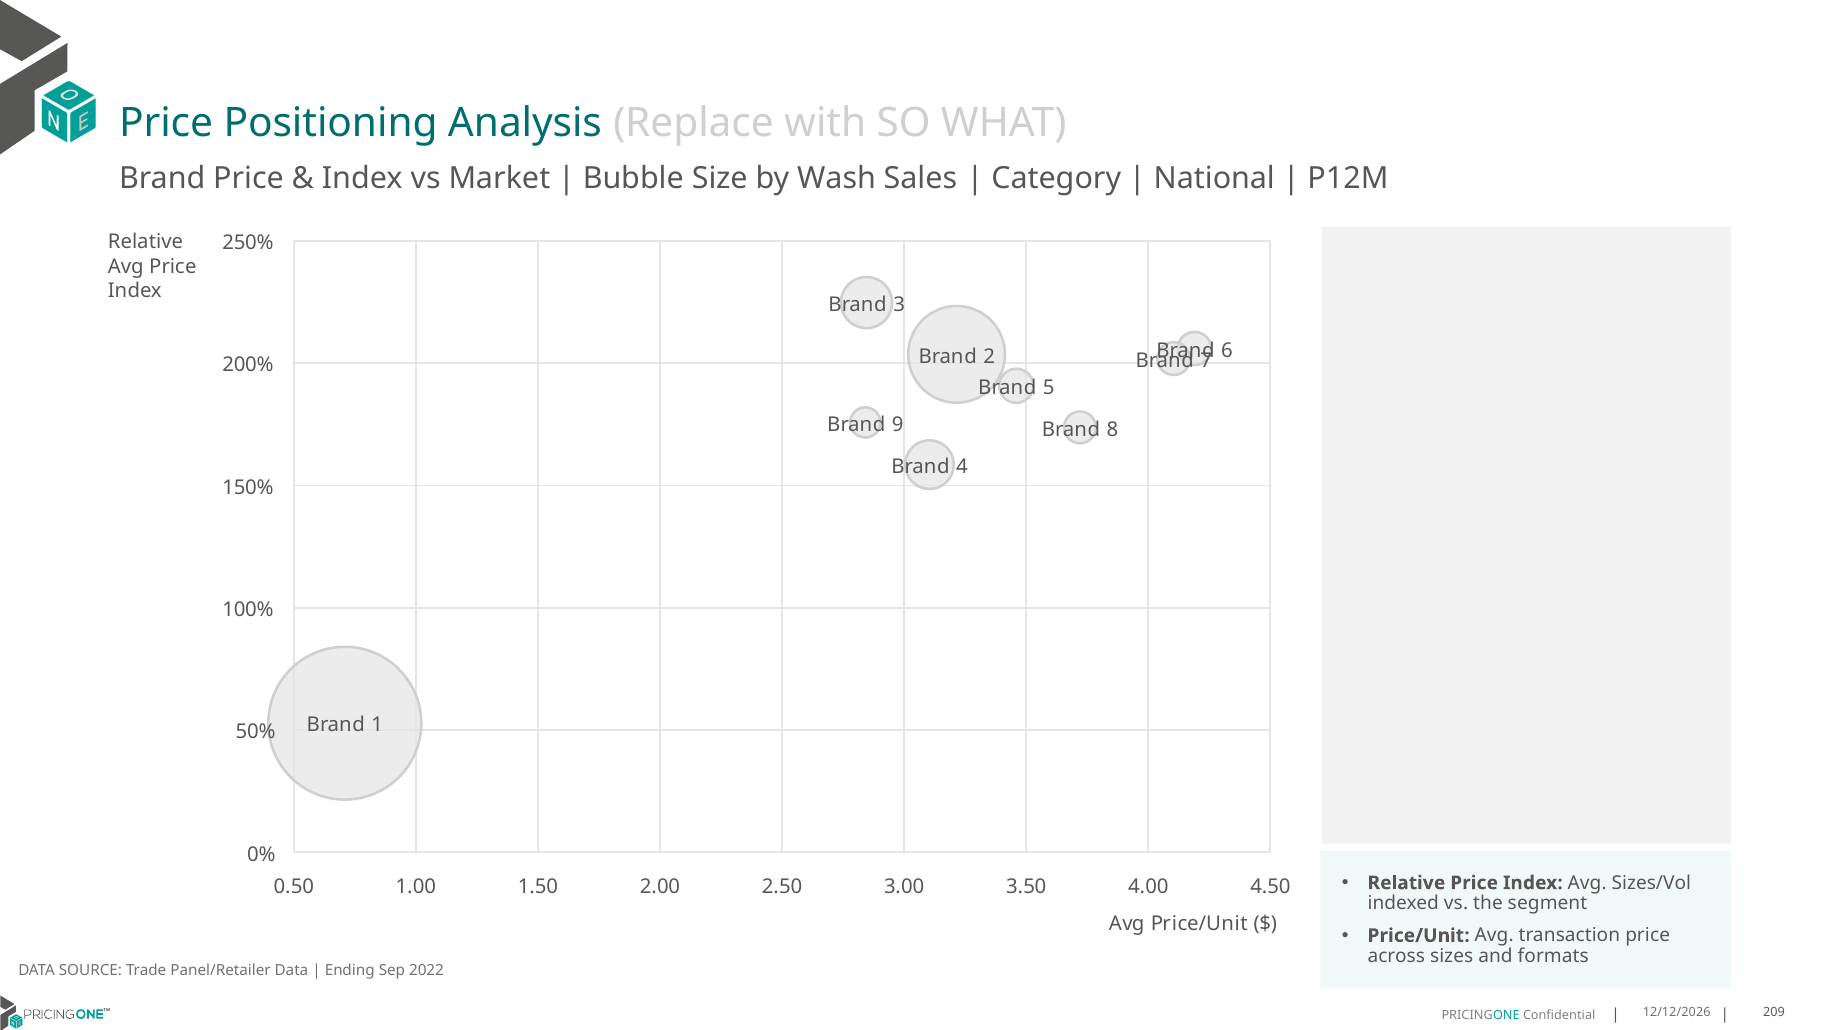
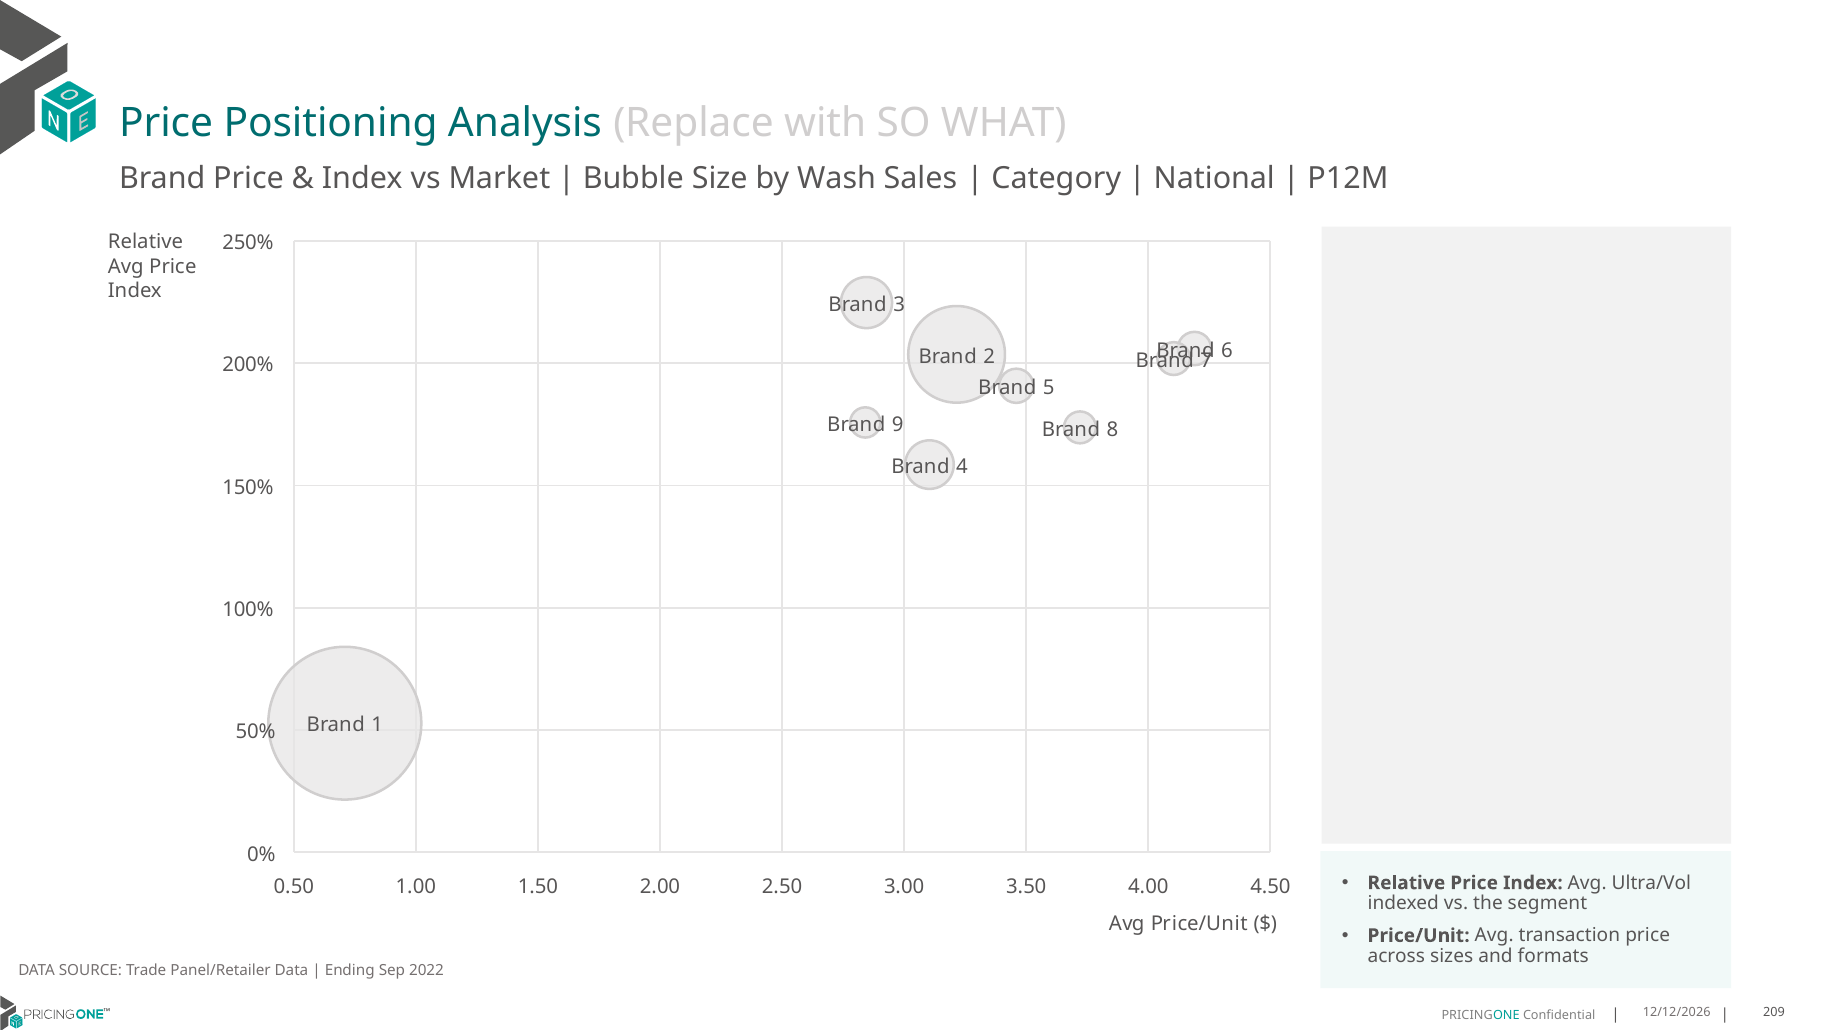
Sizes/Vol: Sizes/Vol -> Ultra/Vol (1651, 882)
